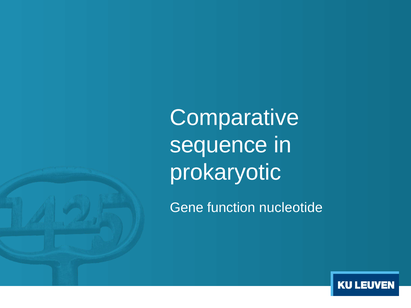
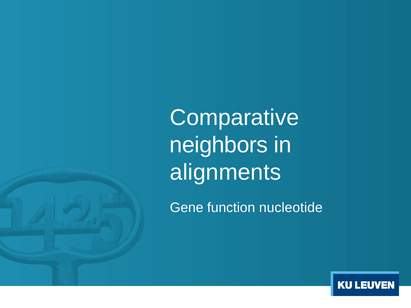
sequence: sequence -> neighbors (219, 145)
prokaryotic: prokaryotic -> alignments (226, 172)
